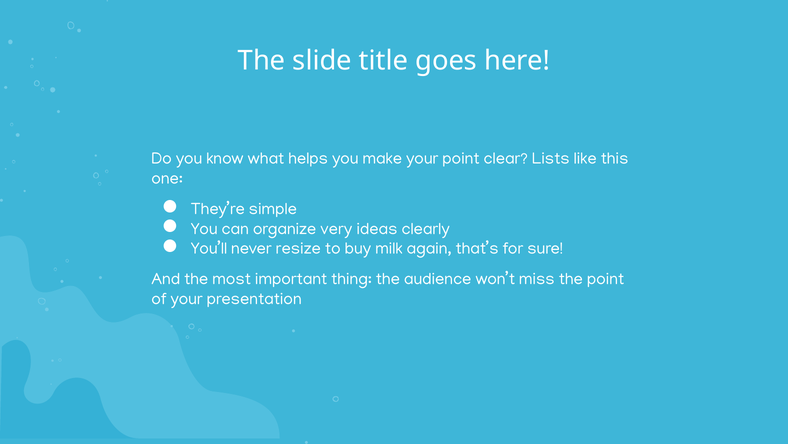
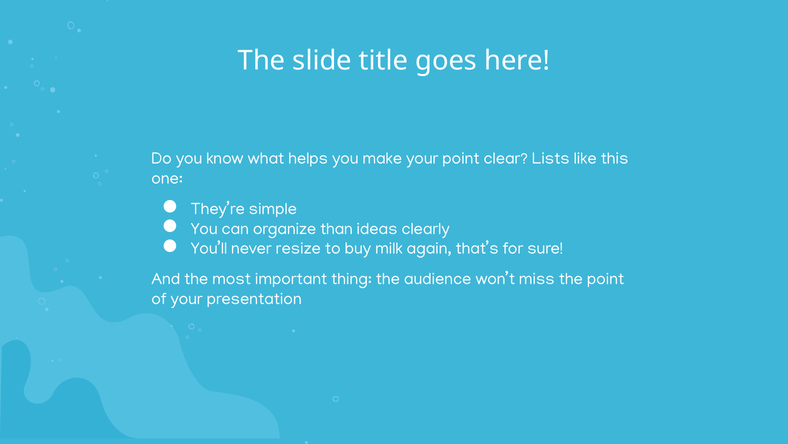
very: very -> than (336, 228)
